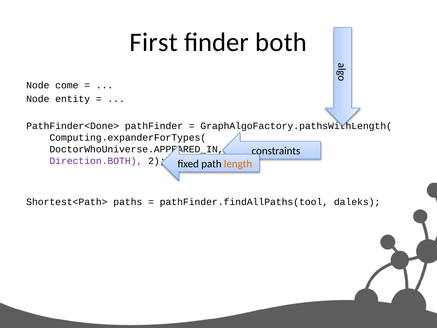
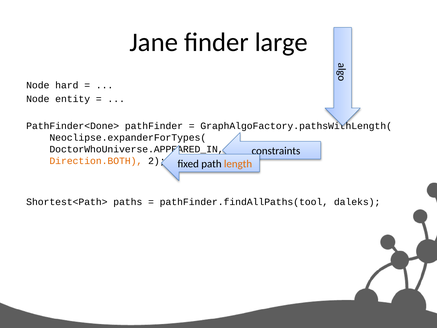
First: First -> Jane (154, 42)
both: both -> large (281, 42)
come: come -> hard (67, 85)
Computing.expanderForTypes(: Computing.expanderForTypes( -> Neoclipse.expanderForTypes( (128, 138)
Direction.BOTH colour: purple -> orange (96, 161)
